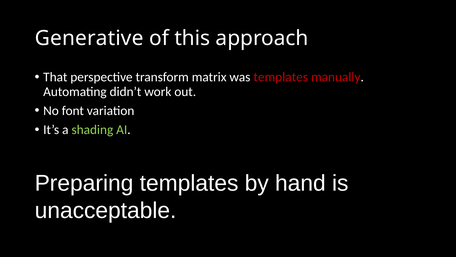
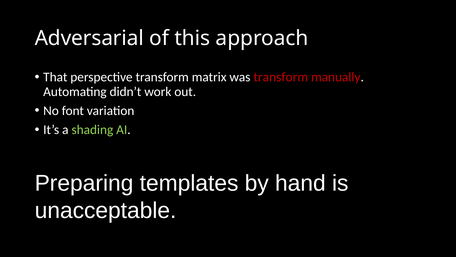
Generative: Generative -> Adversarial (89, 38)
was templates: templates -> transform (281, 77)
